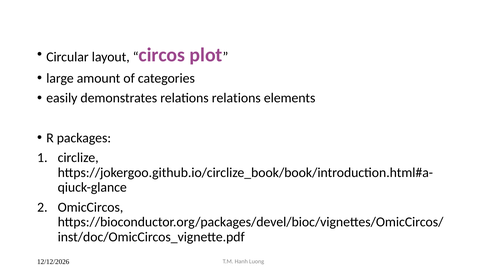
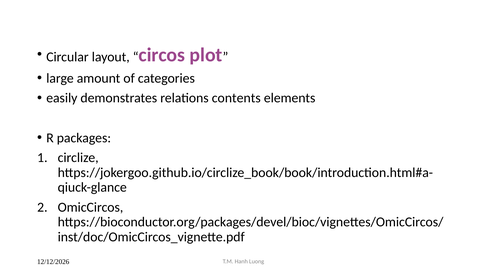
relations relations: relations -> contents (236, 98)
